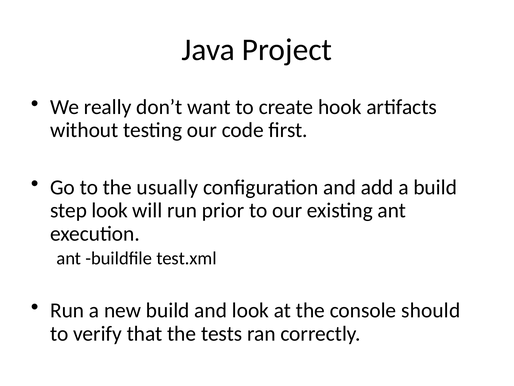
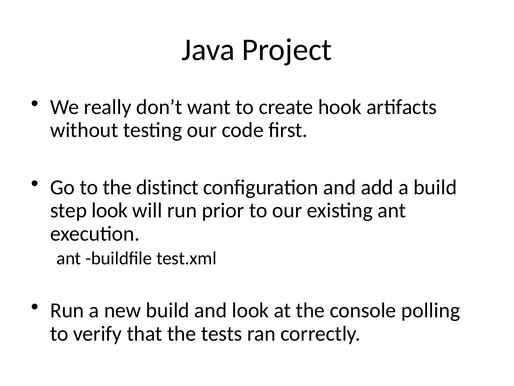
usually: usually -> distinct (168, 187)
should: should -> polling (431, 310)
